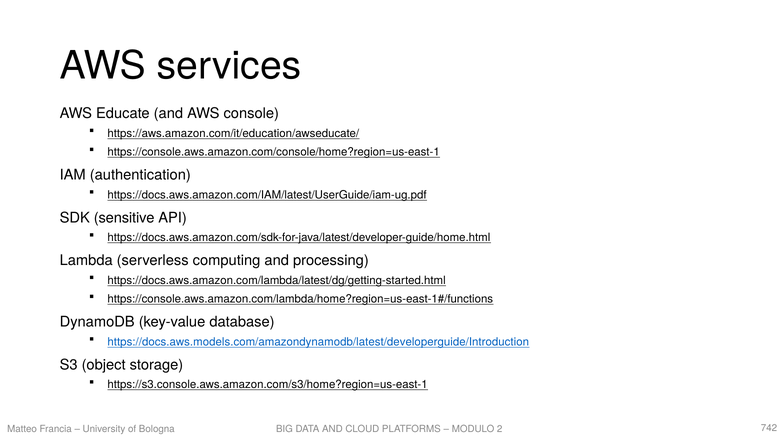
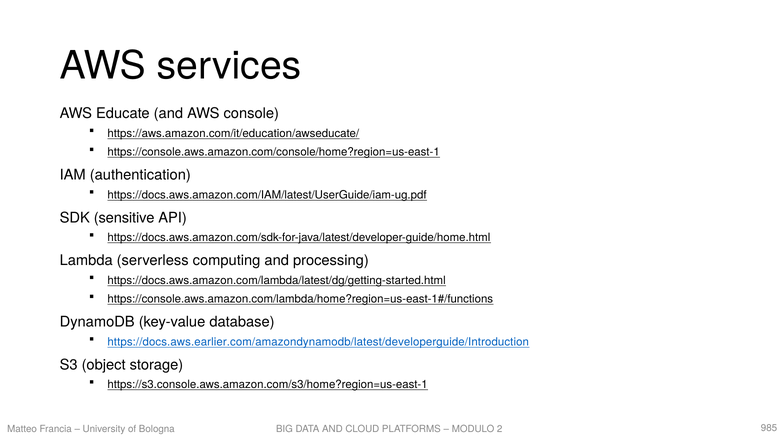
https://docs.aws.models.com/amazondynamodb/latest/developerguide/Introduction: https://docs.aws.models.com/amazondynamodb/latest/developerguide/Introduction -> https://docs.aws.earlier.com/amazondynamodb/latest/developerguide/Introduction (318, 342)
742: 742 -> 985 (769, 428)
